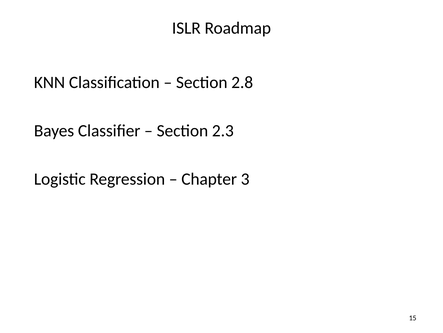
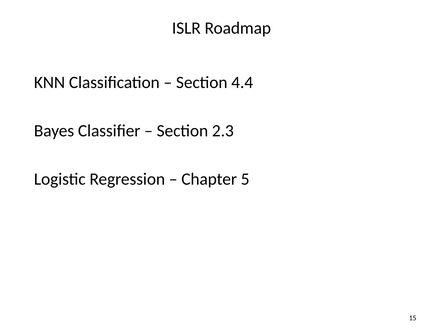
2.8: 2.8 -> 4.4 (242, 82)
3: 3 -> 5 (245, 179)
